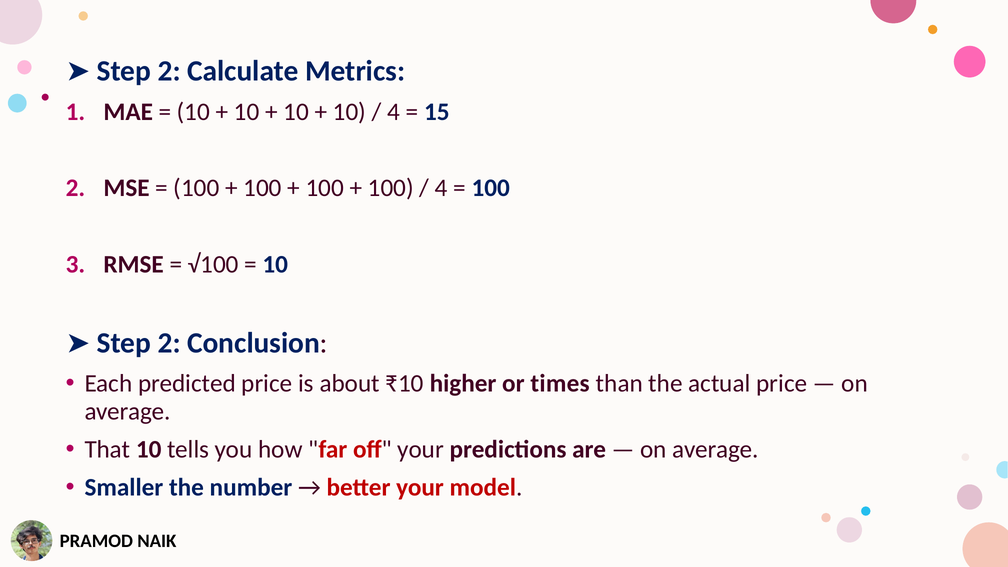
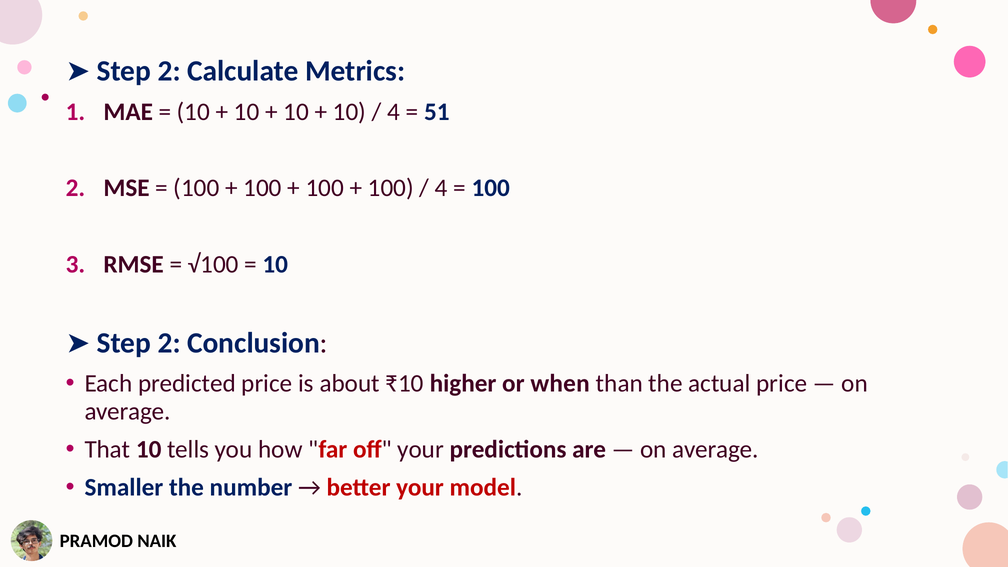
15: 15 -> 51 (437, 112)
times: times -> when (560, 384)
